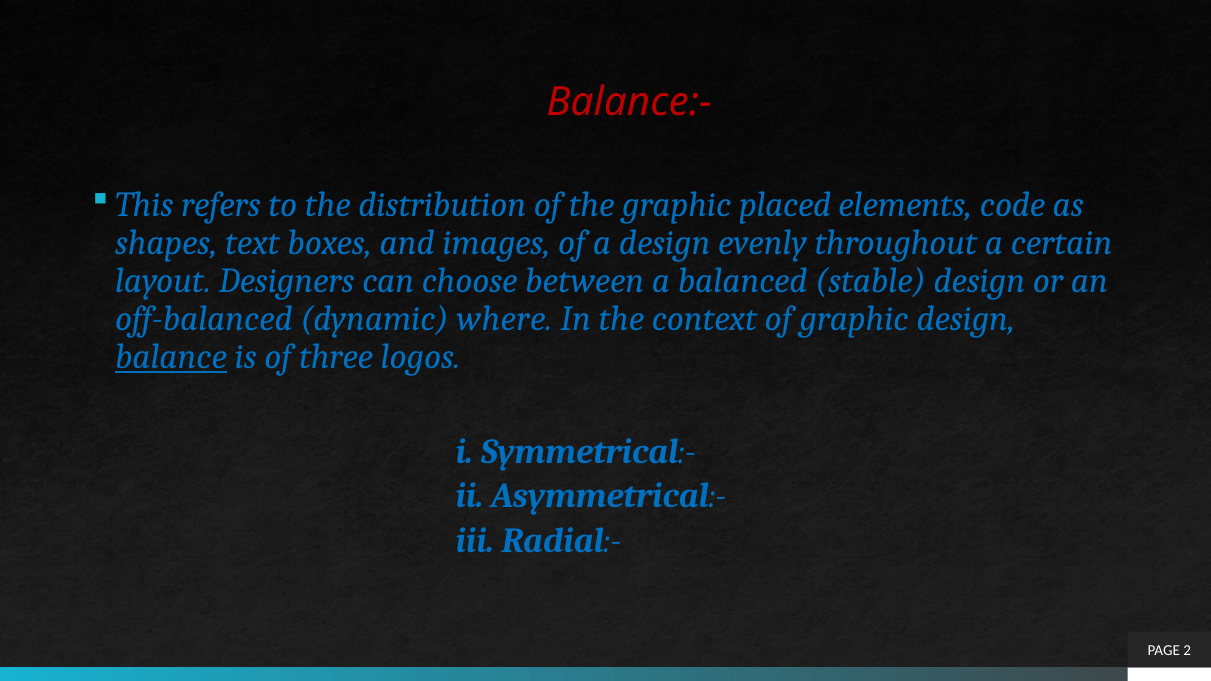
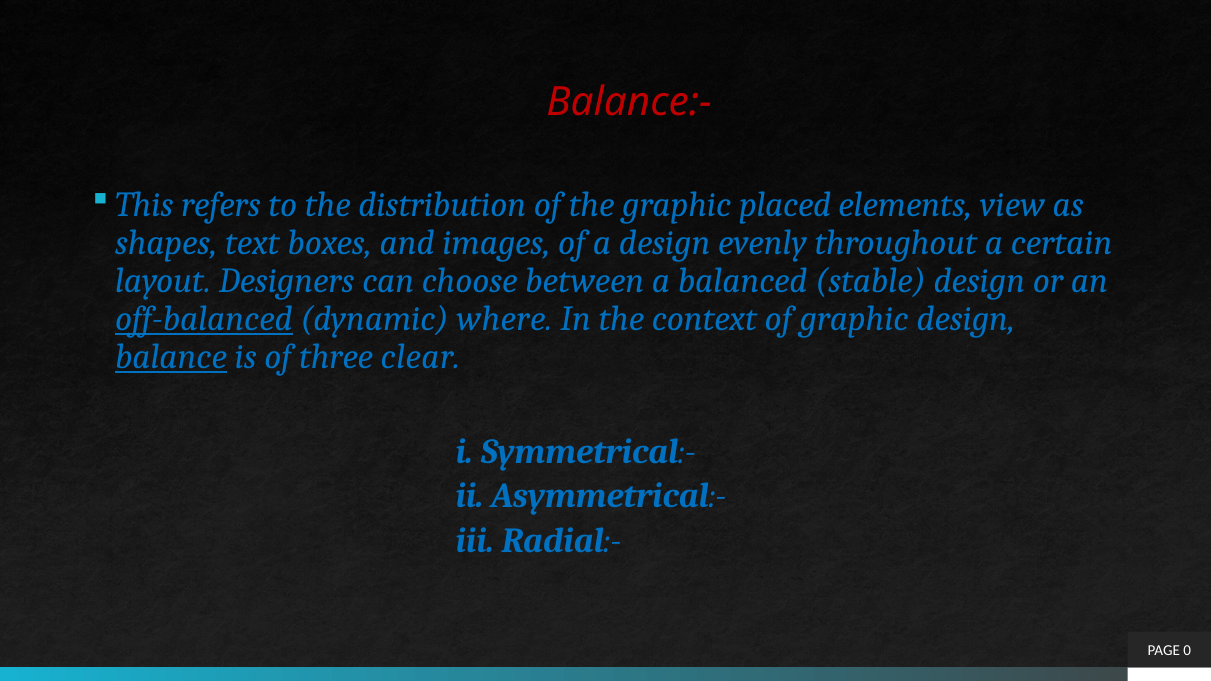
code: code -> view (1012, 205)
off-balanced underline: none -> present (204, 319)
logos: logos -> clear (420, 357)
2: 2 -> 0 (1187, 651)
